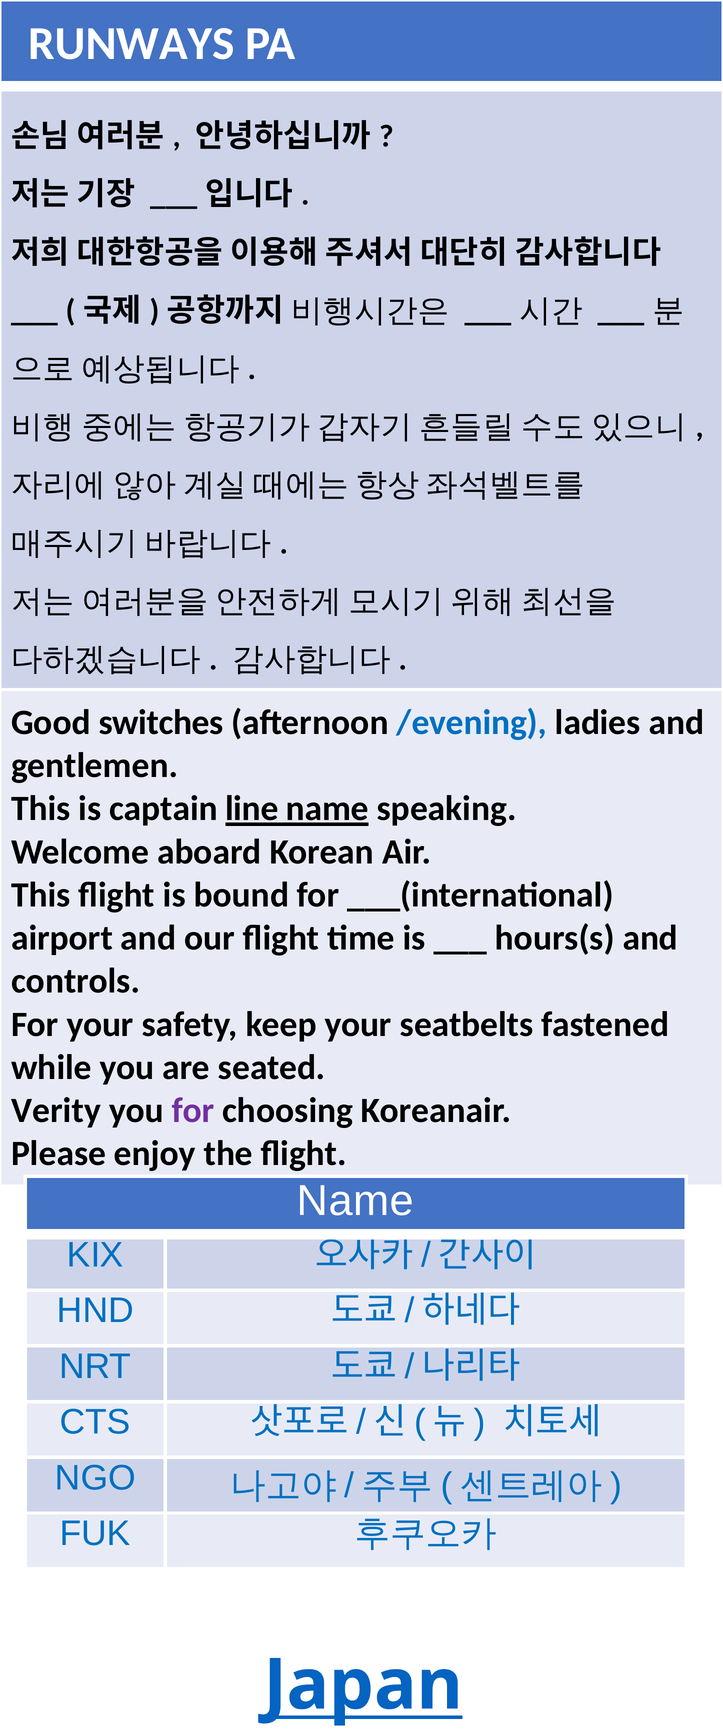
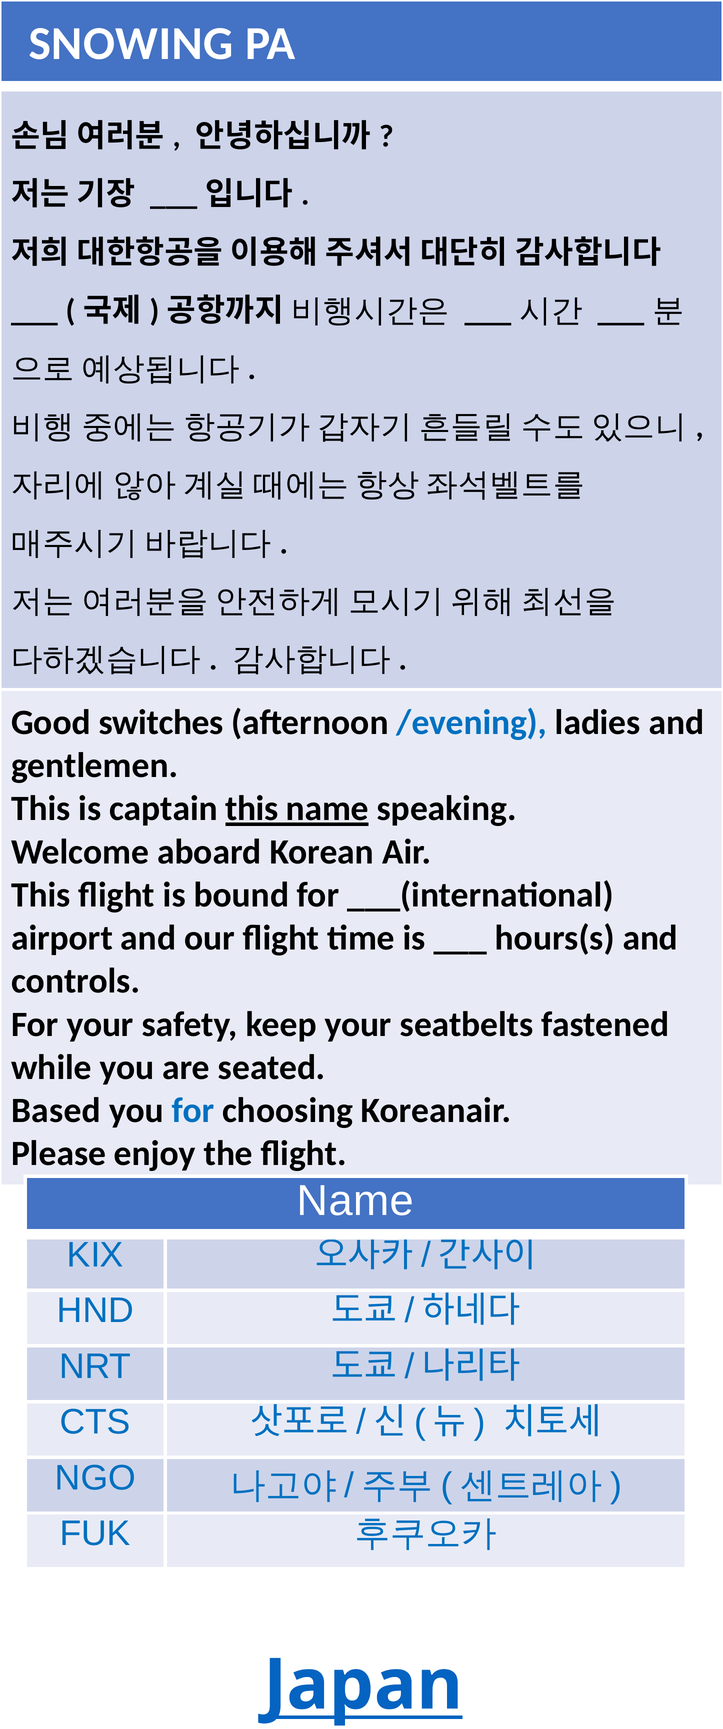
RUNWAYS: RUNWAYS -> SNOWING (131, 44)
captain line: line -> this (252, 809)
Verity: Verity -> Based (56, 1111)
for colour: purple -> blue (193, 1111)
